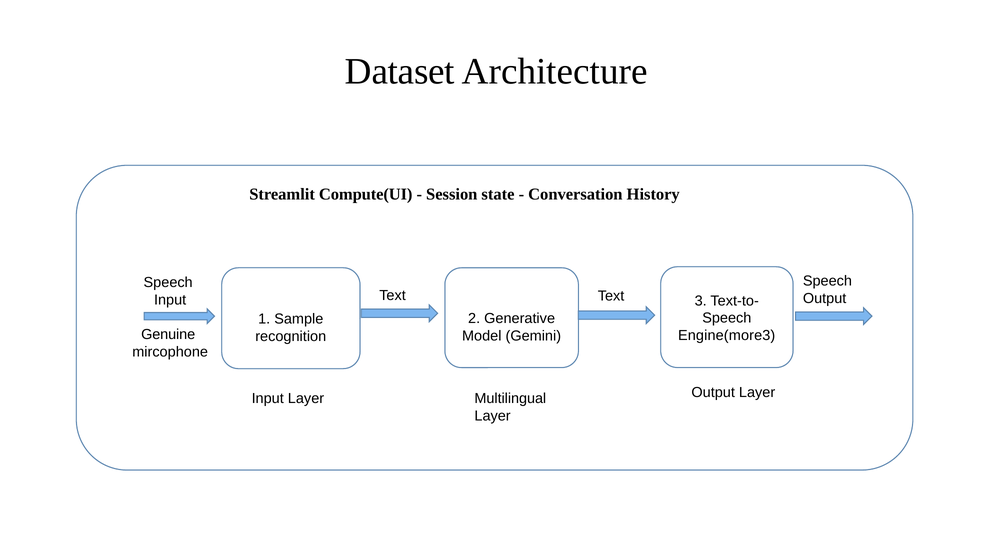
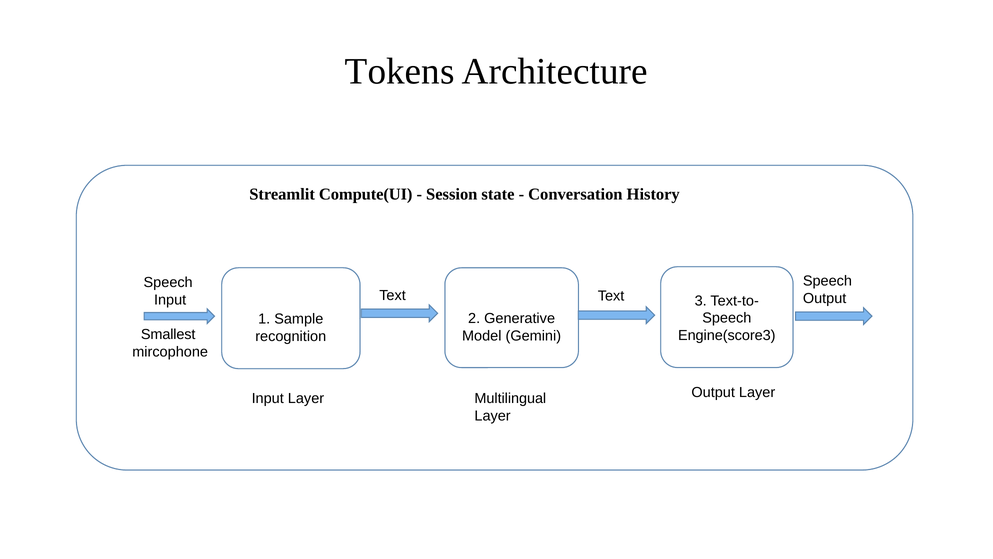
Dataset: Dataset -> Tokens (400, 72)
Genuine: Genuine -> Smallest (168, 334)
Engine(more3: Engine(more3 -> Engine(score3 (727, 335)
